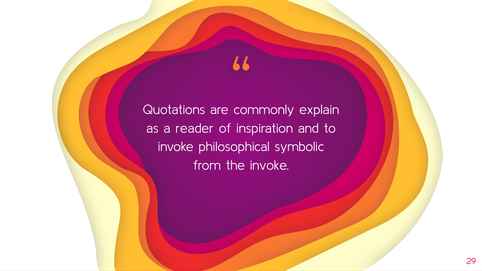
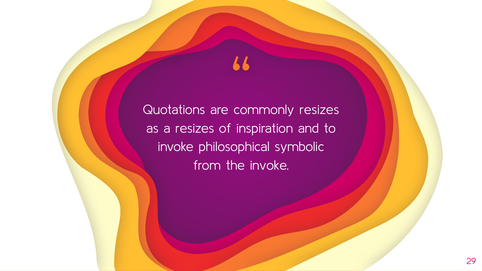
commonly explain: explain -> resizes (319, 110)
a reader: reader -> resizes (195, 128)
